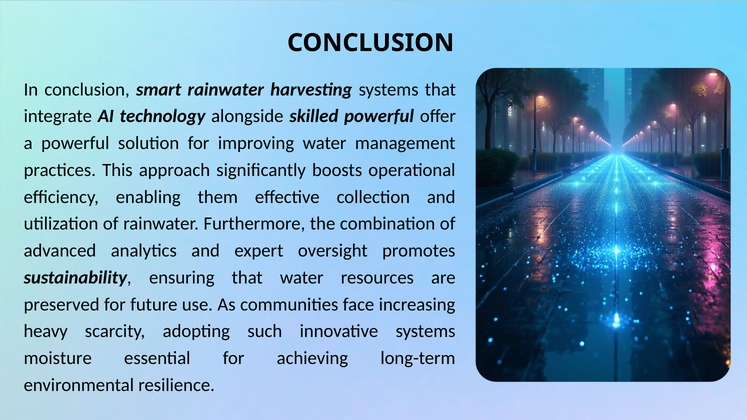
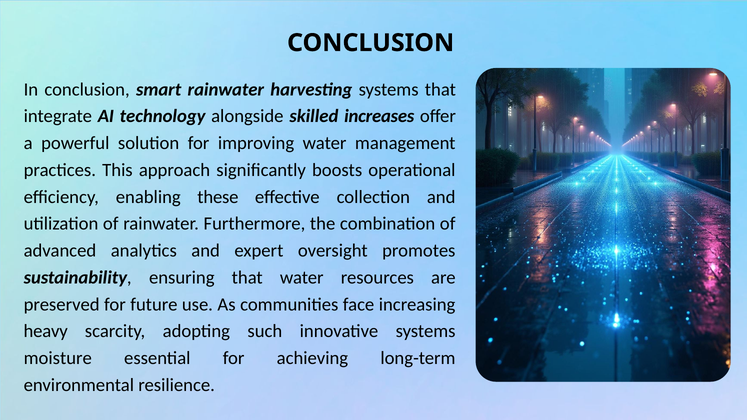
skilled powerful: powerful -> increases (379, 116)
them: them -> these (218, 197)
